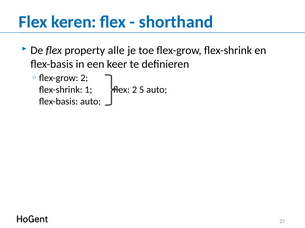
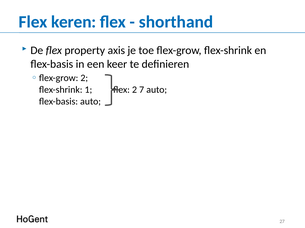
alle: alle -> axis (116, 50)
5: 5 -> 7 (142, 90)
